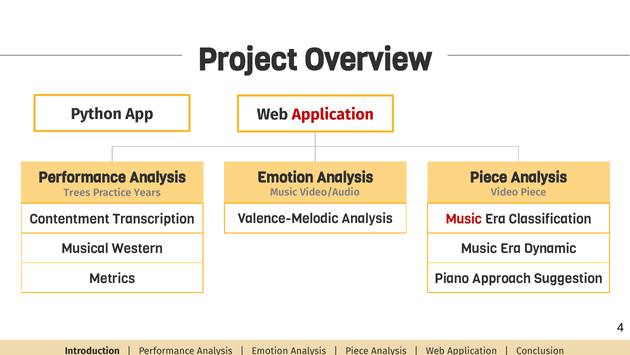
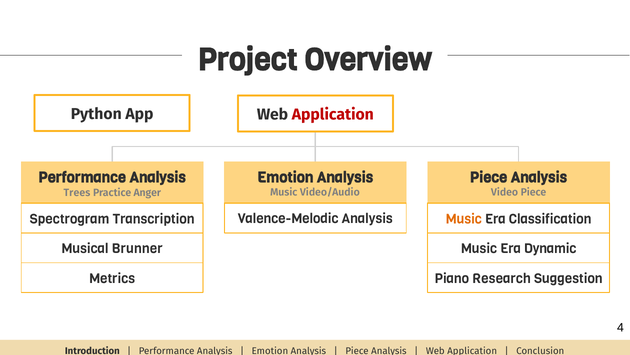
Years: Years -> Anger (147, 192)
Music colour: red -> orange (464, 219)
Contentment: Contentment -> Spectrogram (70, 219)
Western: Western -> Brunner (137, 248)
Approach: Approach -> Research (502, 278)
